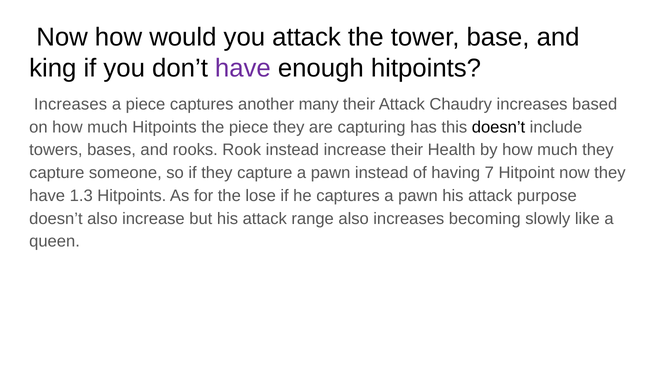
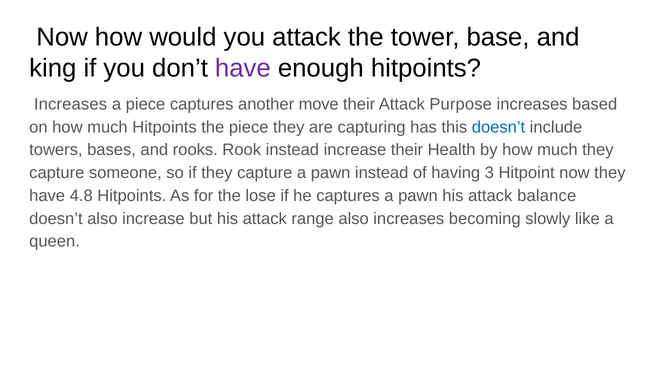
many: many -> move (319, 104)
Chaudry: Chaudry -> Purpose (461, 104)
doesn’t colour: black -> blue (499, 127)
7: 7 -> 3 (489, 173)
1.3: 1.3 -> 4.8 (81, 196)
purpose: purpose -> balance (547, 196)
